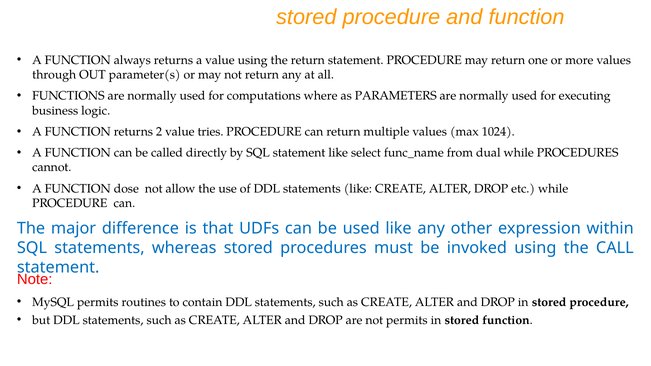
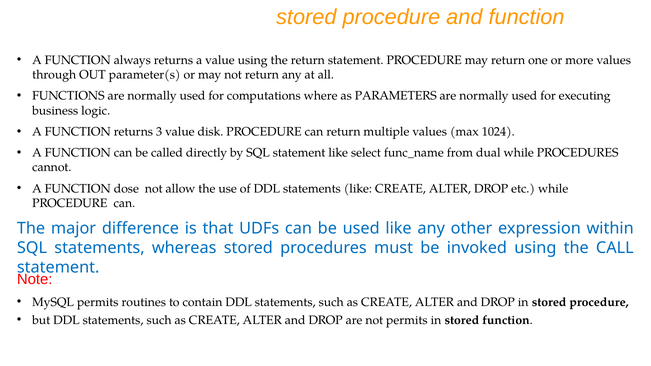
2: 2 -> 3 (159, 132)
tries: tries -> disk (210, 132)
